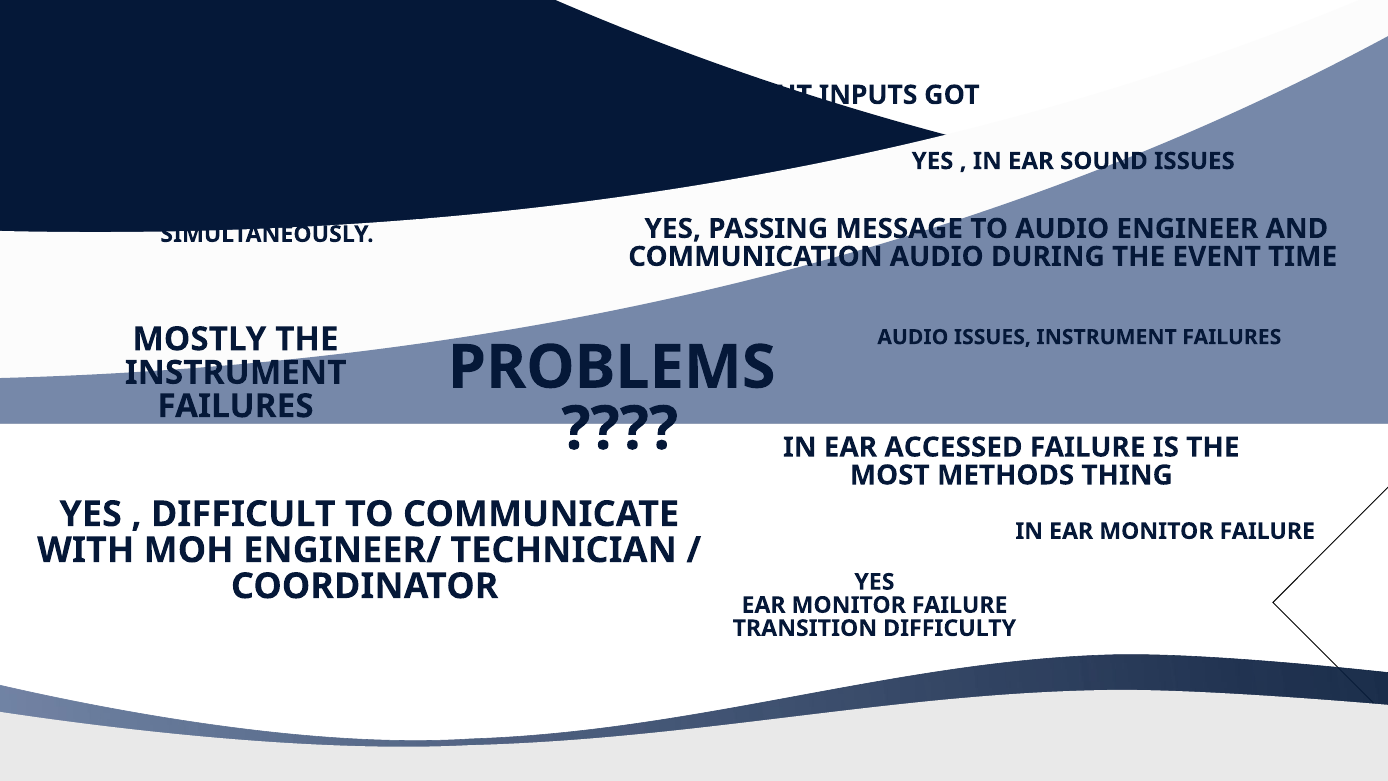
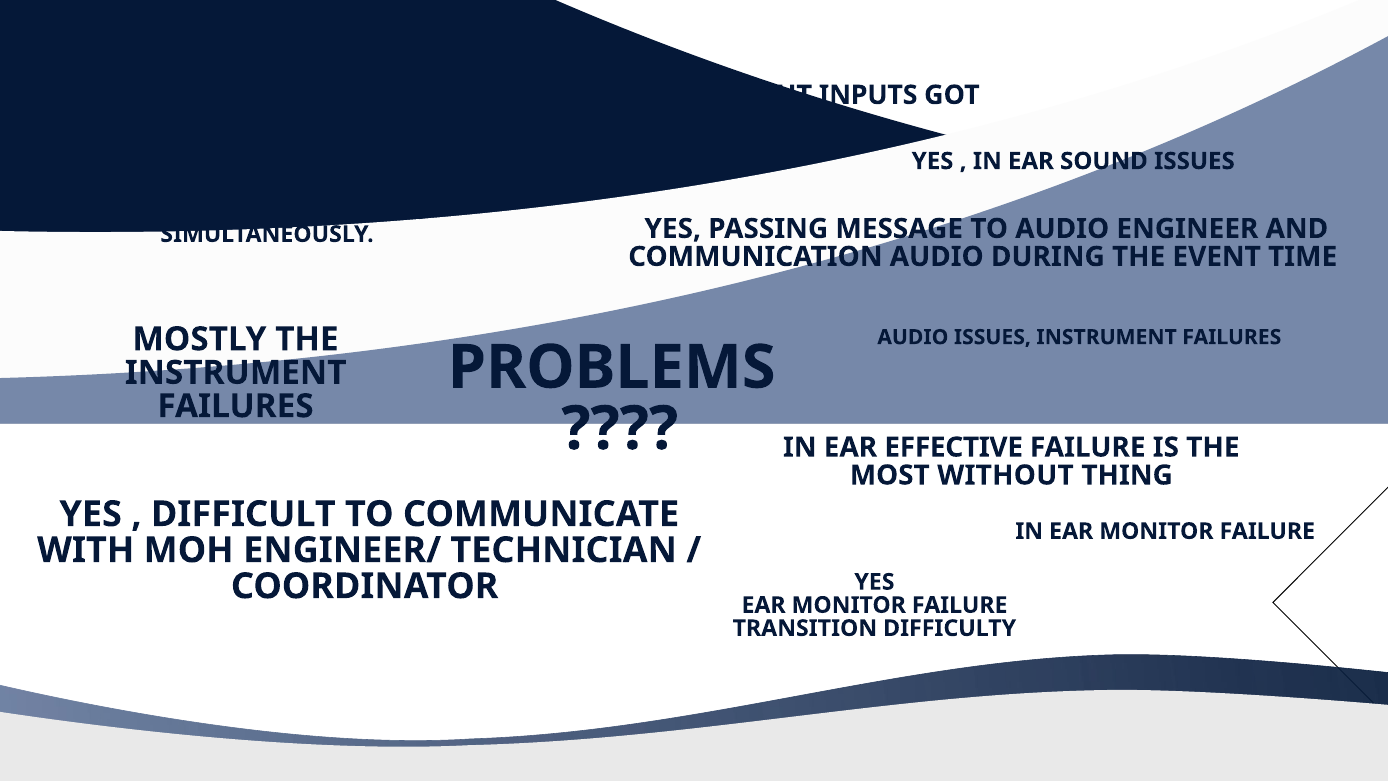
ACCESSED: ACCESSED -> EFFECTIVE (954, 447)
METHODS: METHODS -> WITHOUT (1005, 475)
